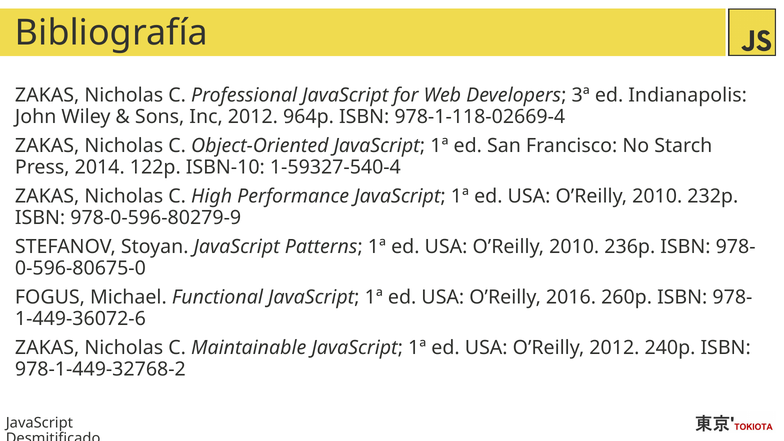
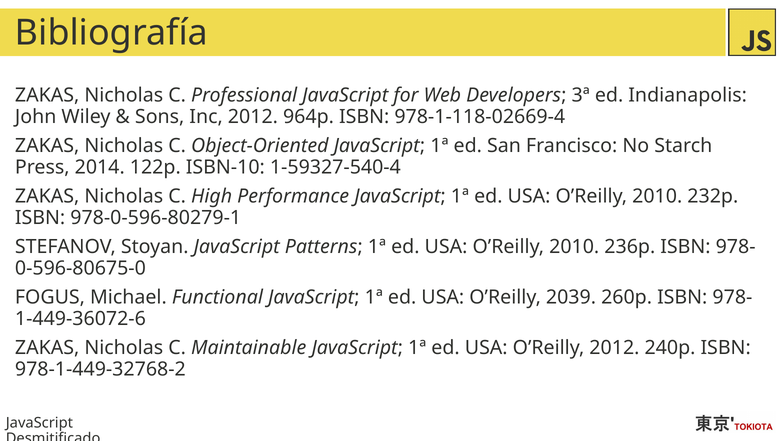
978-0-596-80279-9: 978-0-596-80279-9 -> 978-0-596-80279-1 (156, 218)
2016: 2016 -> 2039 (571, 297)
